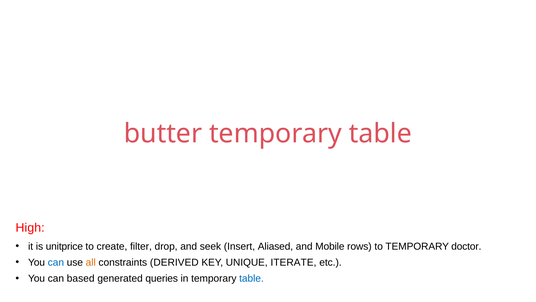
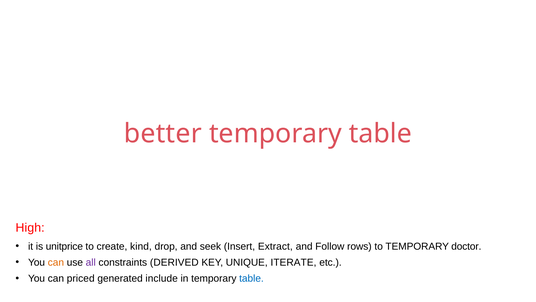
butter: butter -> better (163, 133)
filter: filter -> kind (141, 246)
Aliased: Aliased -> Extract (275, 246)
Mobile: Mobile -> Follow (330, 246)
can colour: blue -> orange (56, 262)
all colour: orange -> purple (91, 262)
based: based -> priced (81, 278)
queries: queries -> include (162, 278)
